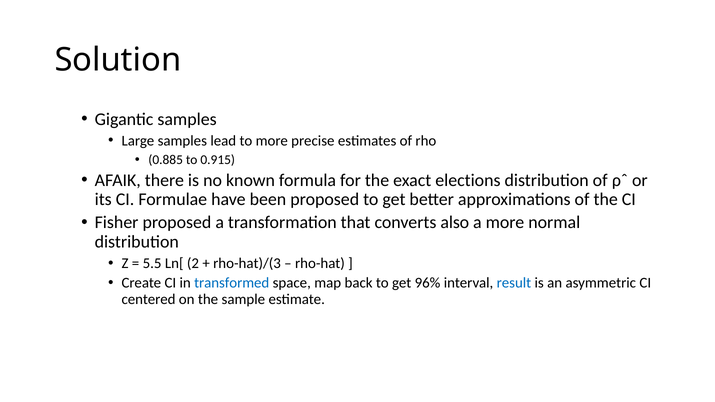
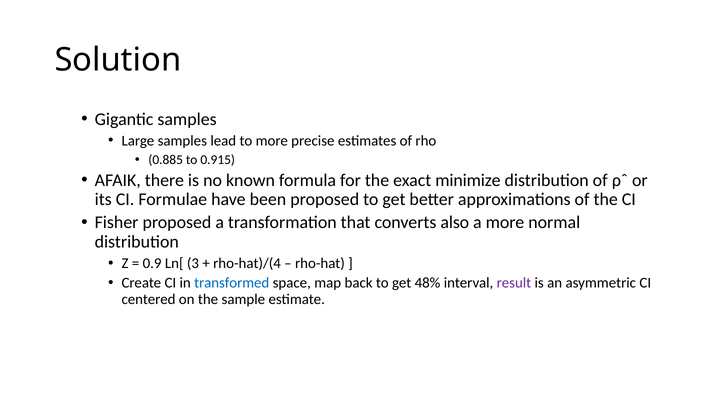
elections: elections -> minimize (468, 180)
5.5: 5.5 -> 0.9 (152, 263)
2: 2 -> 3 (193, 263)
rho-hat)/(3: rho-hat)/(3 -> rho-hat)/(4 (247, 263)
96%: 96% -> 48% (428, 283)
result colour: blue -> purple (514, 283)
